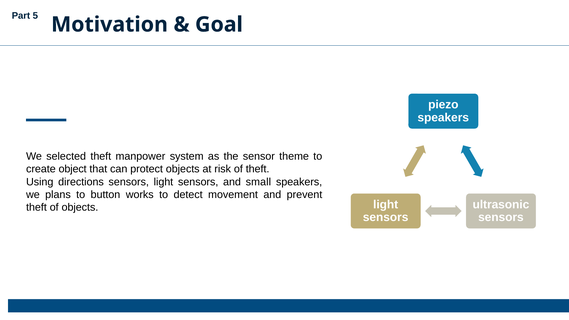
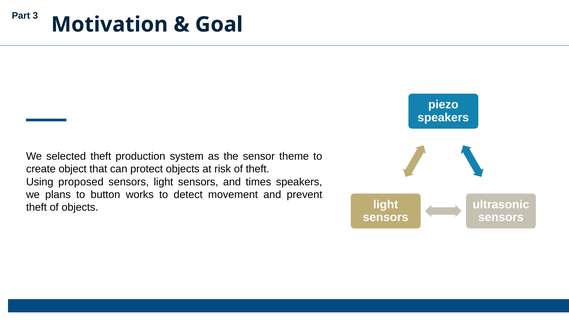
5: 5 -> 3 (35, 16)
manpower: manpower -> production (140, 156)
directions: directions -> proposed (81, 182)
small: small -> times (258, 182)
